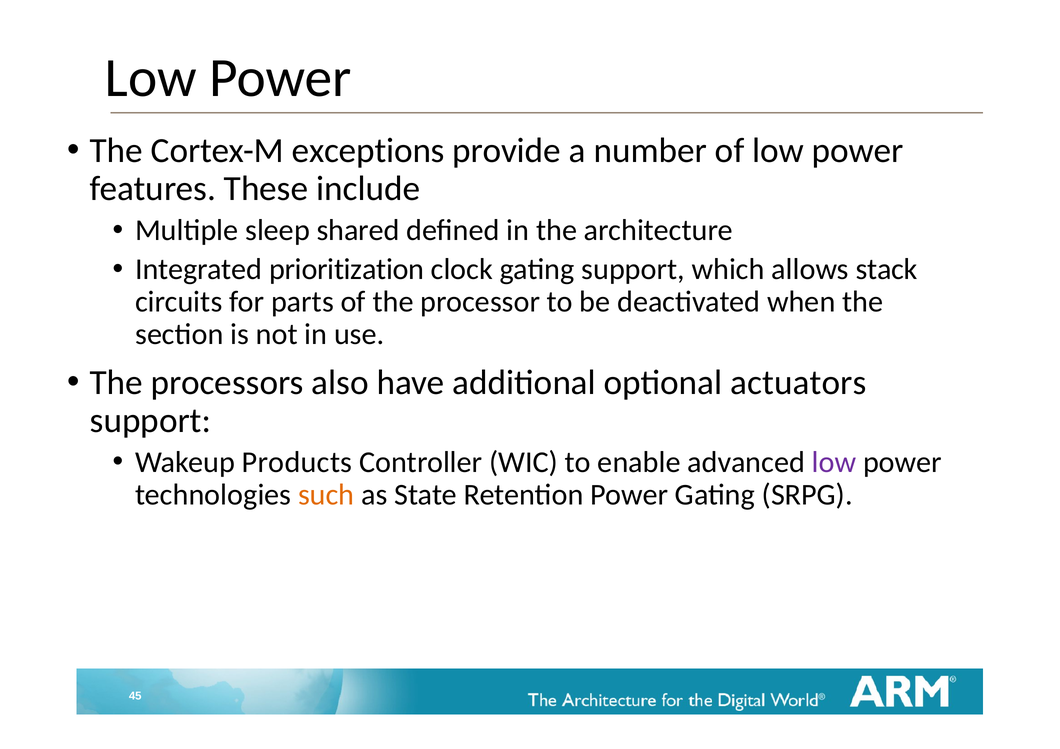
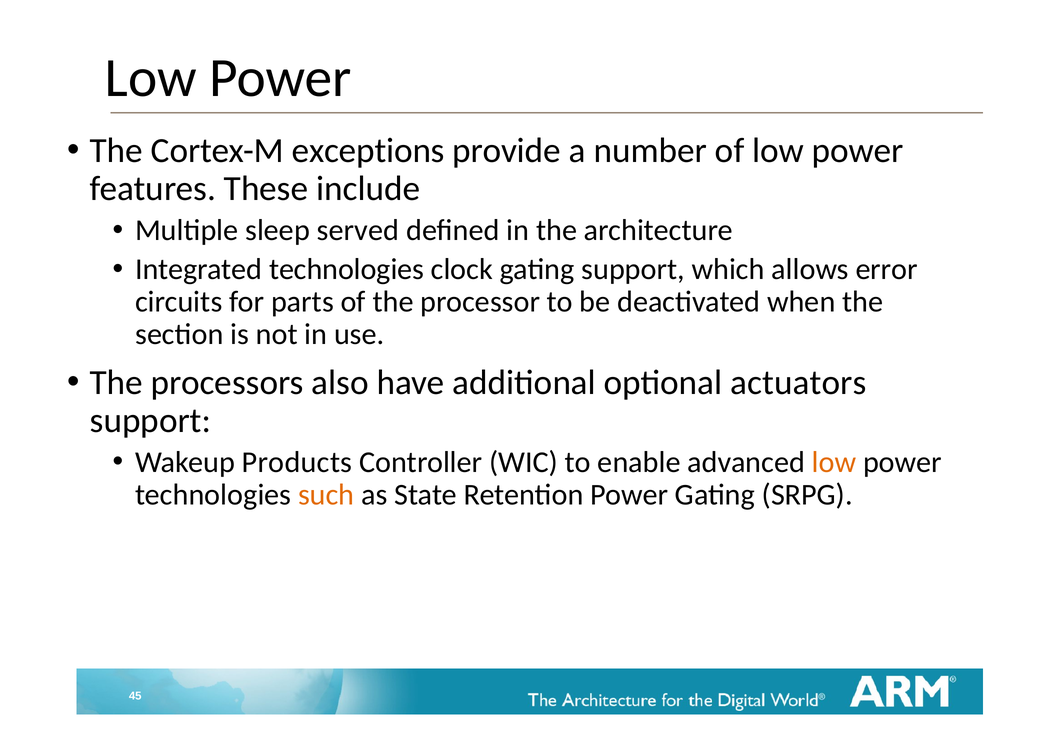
shared: shared -> served (358, 230)
Integrated prioritization: prioritization -> technologies (347, 269)
stack: stack -> error (887, 269)
low colour: purple -> orange (834, 462)
